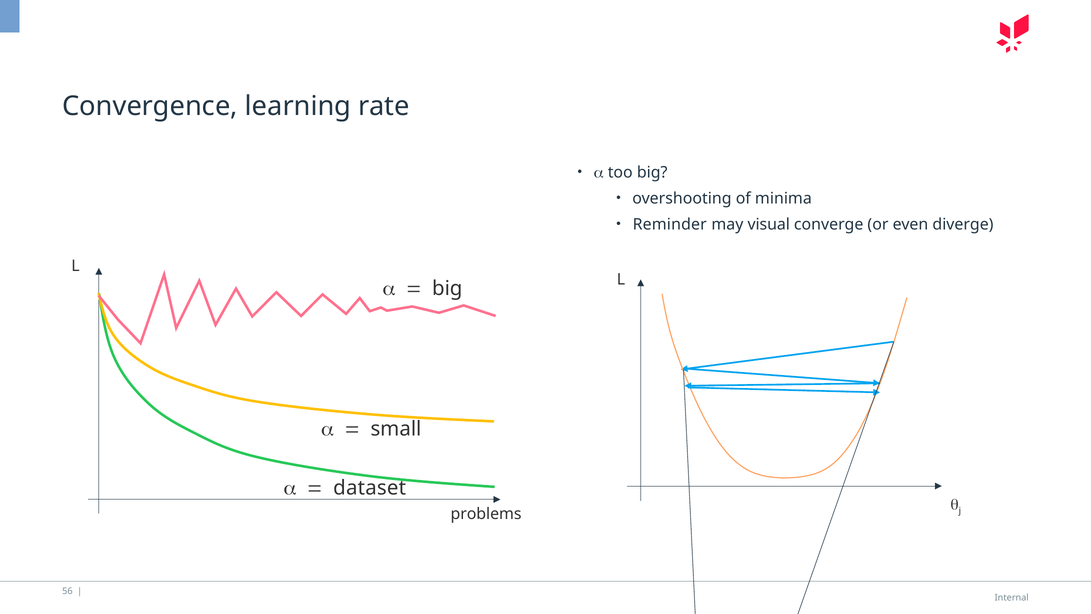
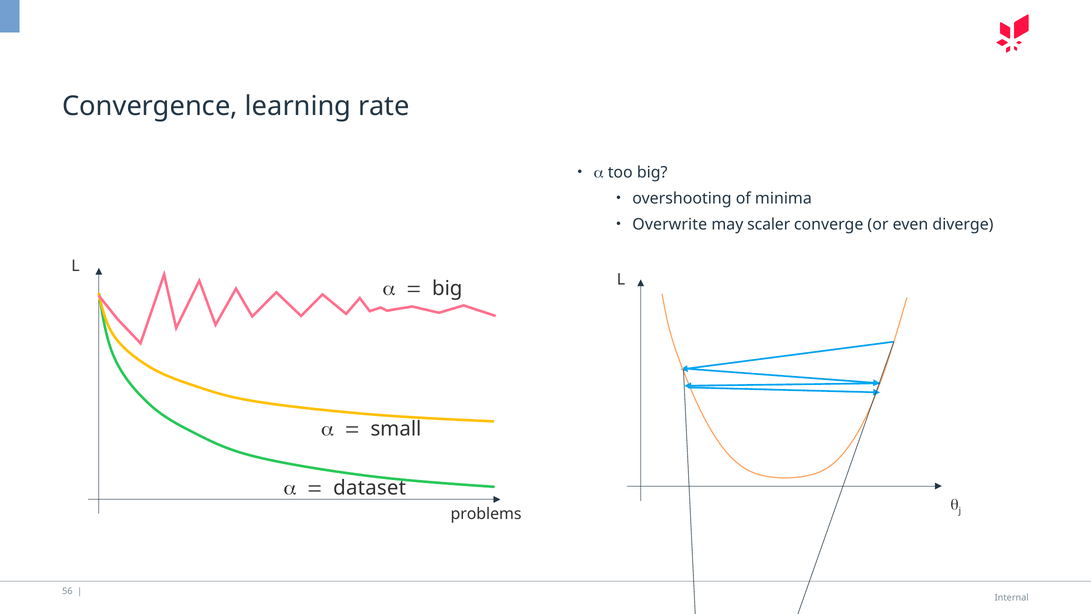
Reminder: Reminder -> Overwrite (670, 224)
visual: visual -> scaler (769, 224)
